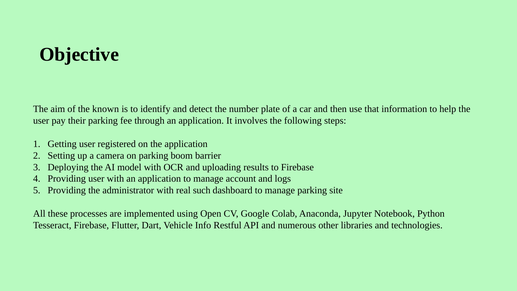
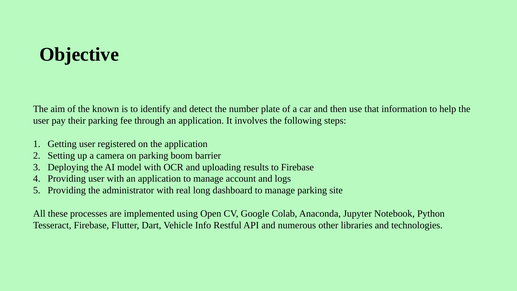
such: such -> long (202, 190)
